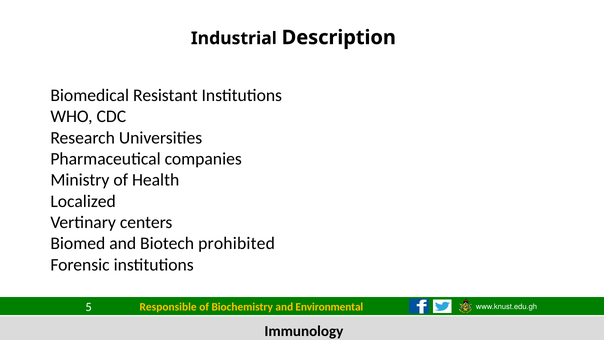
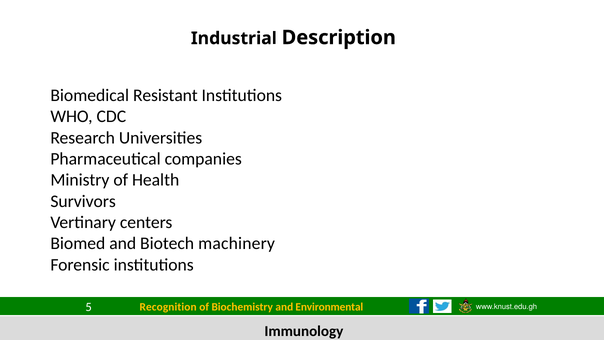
Localized: Localized -> Survivors (83, 201)
prohibited: prohibited -> machinery (237, 243)
Responsible: Responsible -> Recognition (168, 307)
